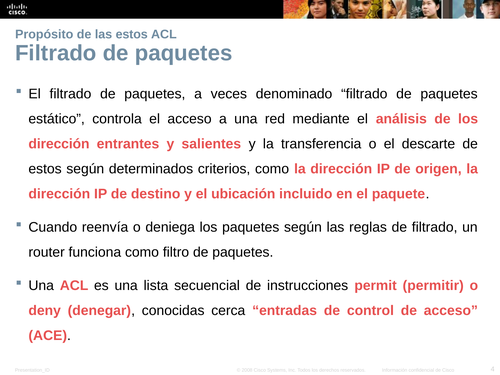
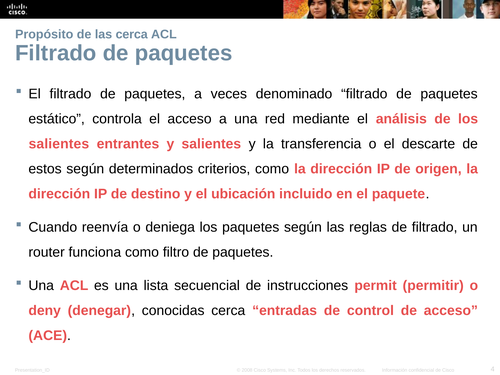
las estos: estos -> cerca (132, 34)
dirección: dirección -> salientes (59, 144)
